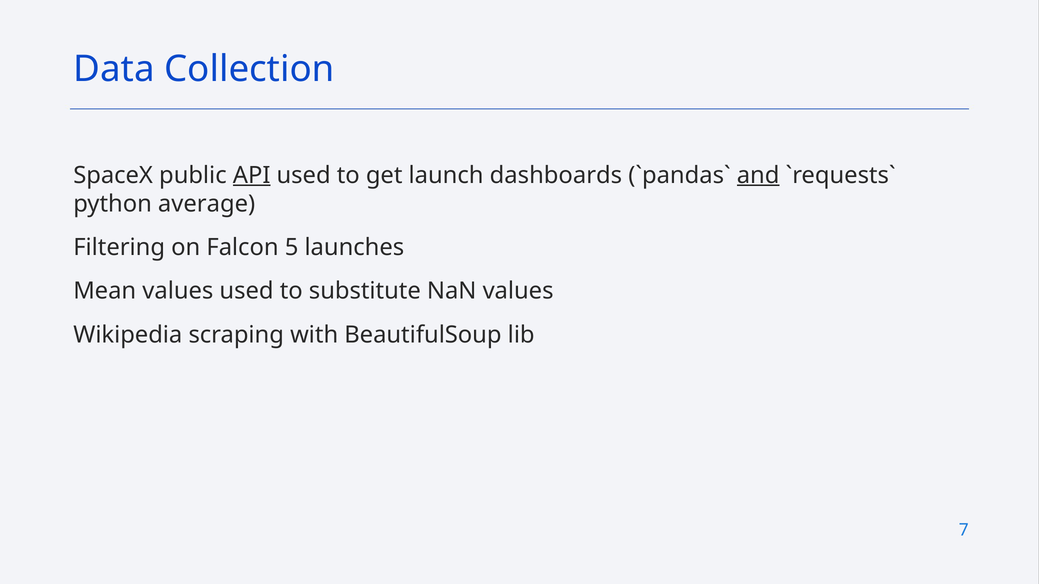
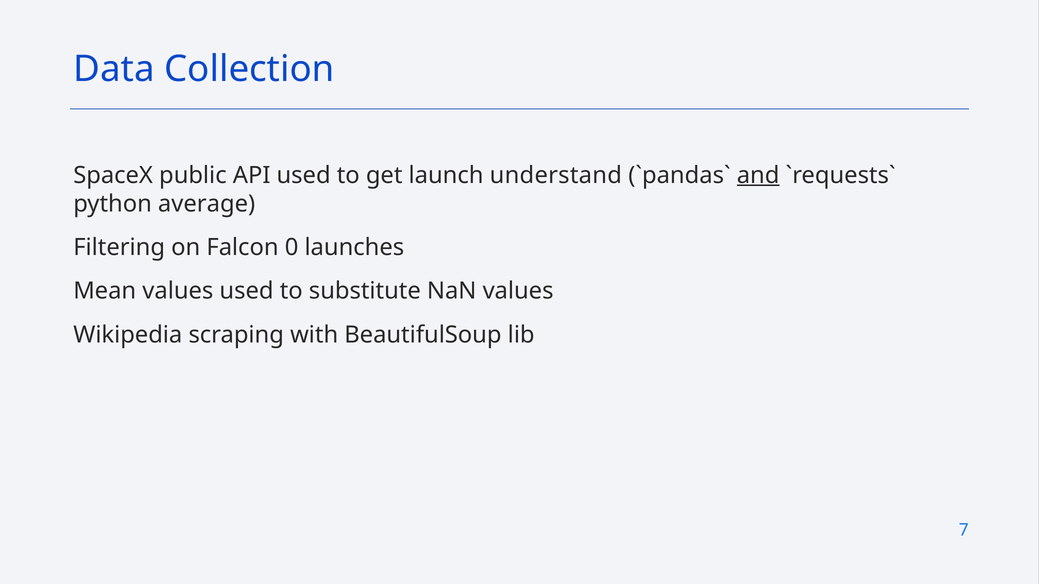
API underline: present -> none (252, 175)
dashboards: dashboards -> understand (556, 175)
5: 5 -> 0 (292, 248)
